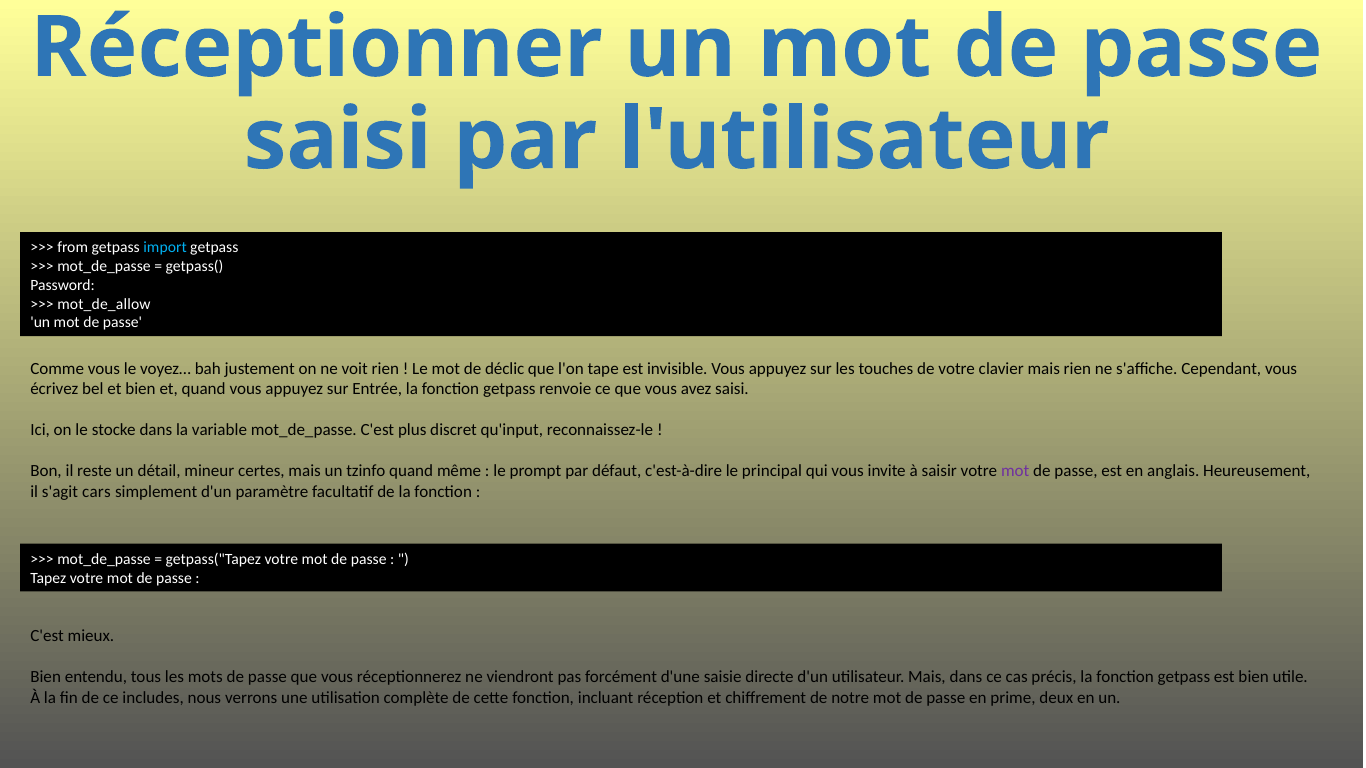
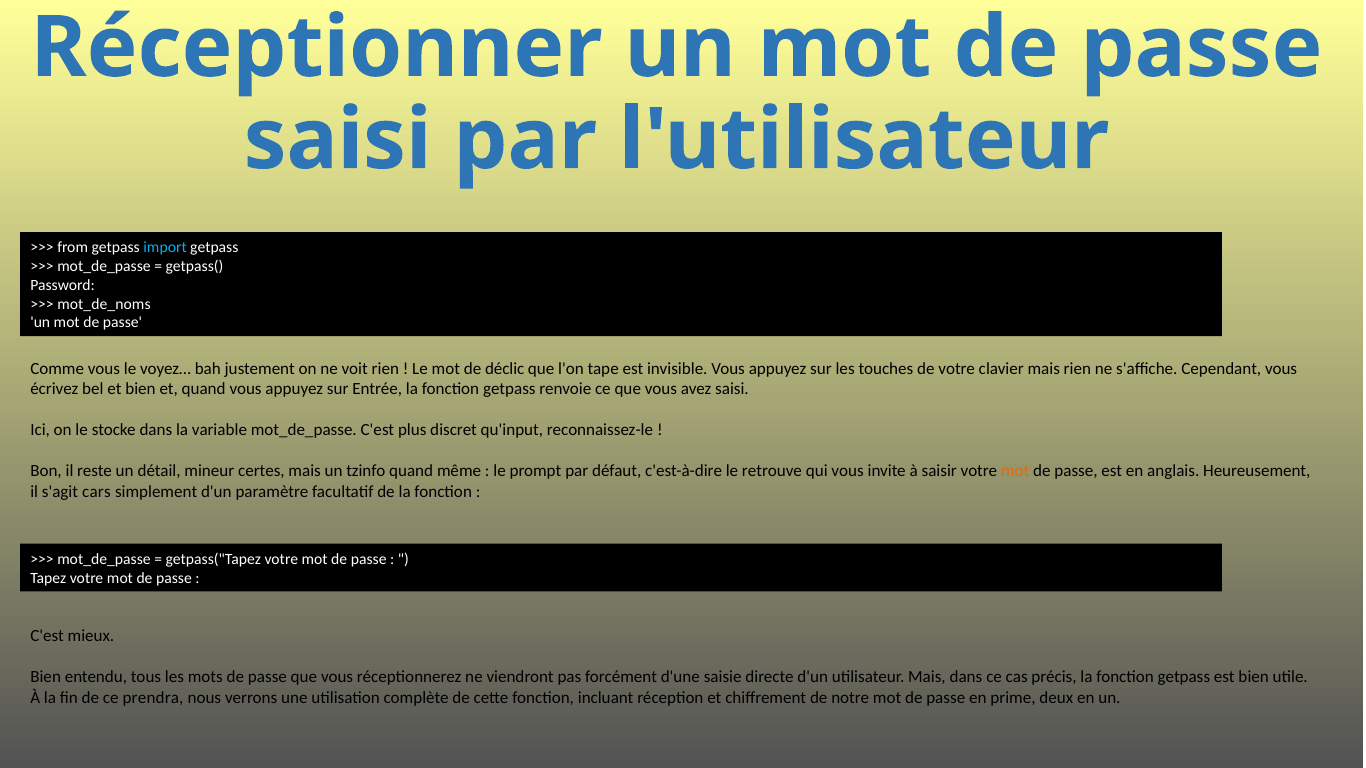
mot_de_allow: mot_de_allow -> mot_de_noms (104, 304)
principal: principal -> retrouve (772, 471)
mot colour: purple -> orange (1015, 471)
includes: includes -> prendra (153, 698)
